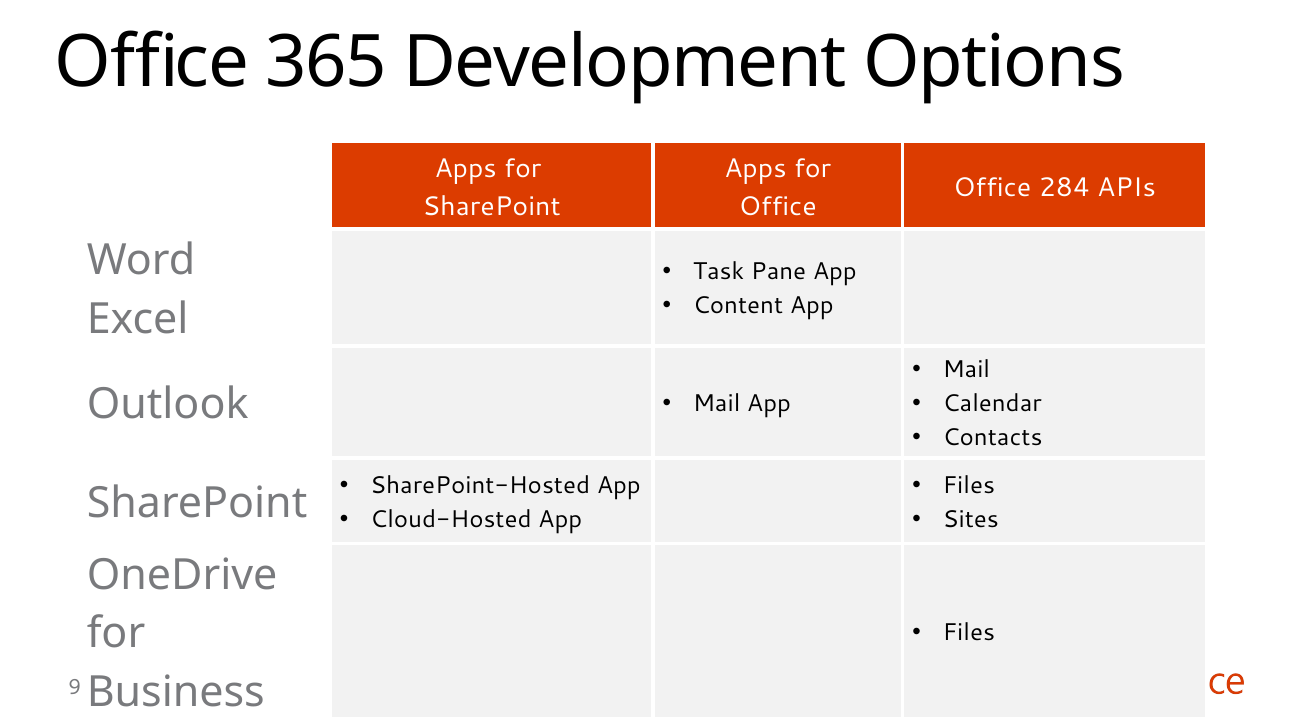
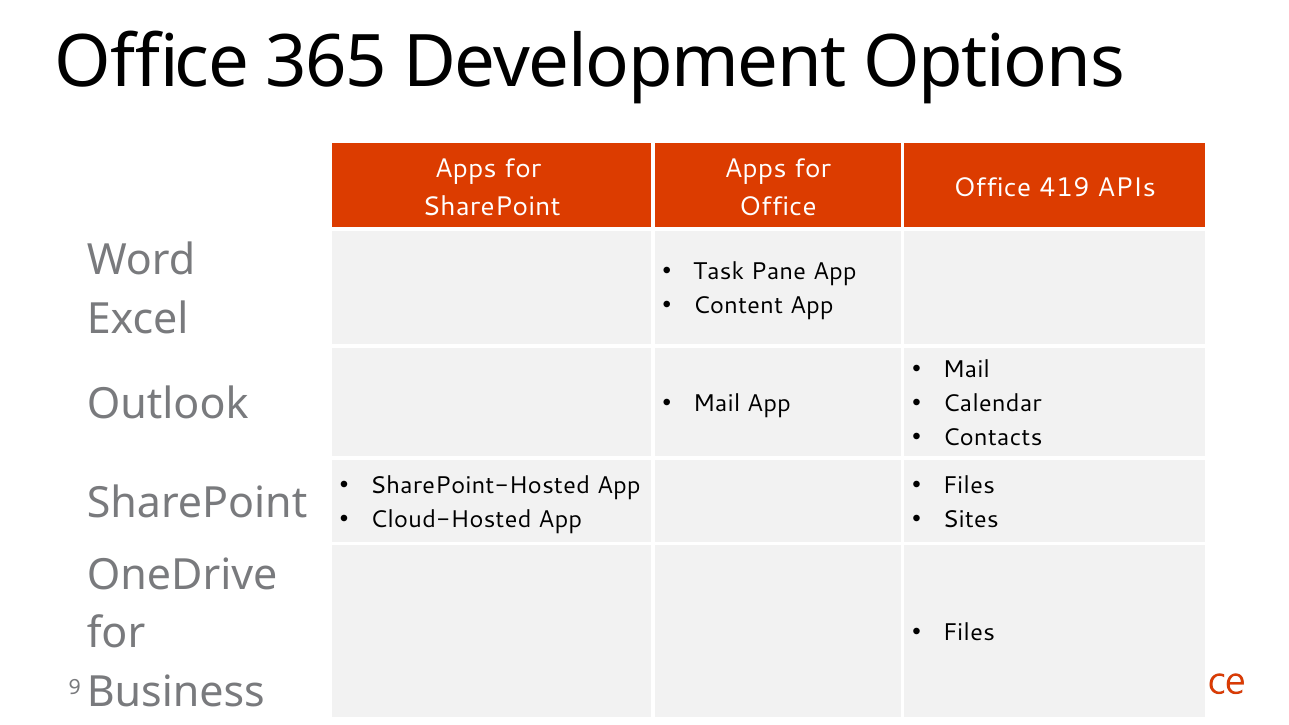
284: 284 -> 419 (1064, 187)
